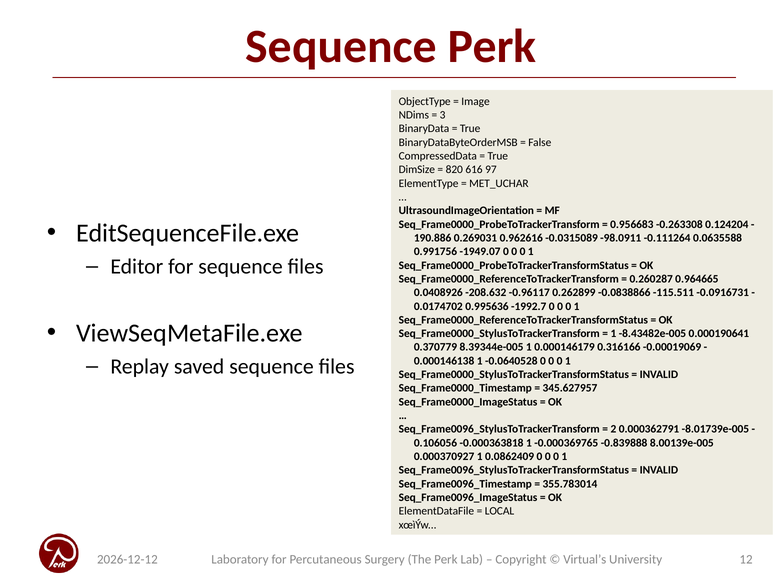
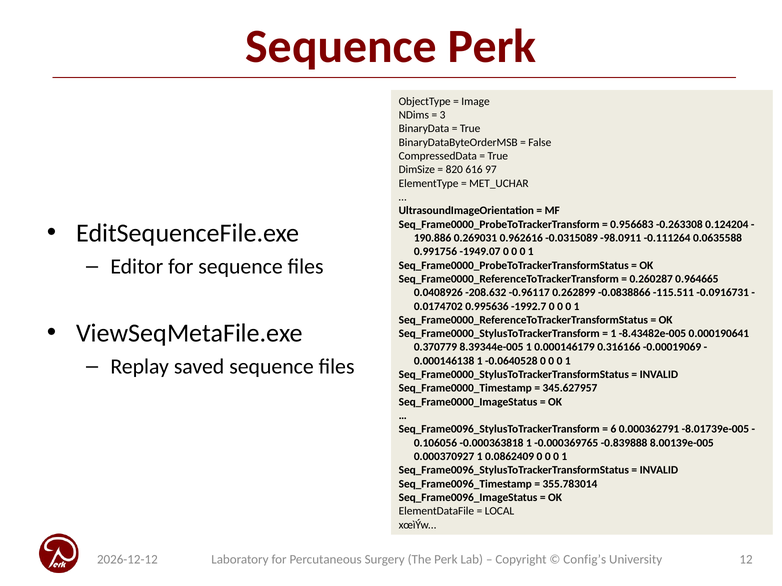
2: 2 -> 6 (613, 430)
Virtual’s: Virtual’s -> Config’s (585, 560)
